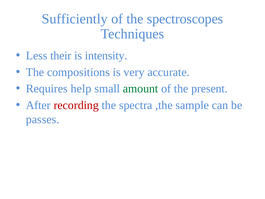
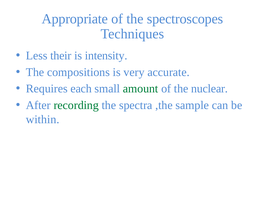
Sufficiently: Sufficiently -> Appropriate (75, 19)
help: help -> each (81, 89)
present: present -> nuclear (210, 89)
recording colour: red -> green (76, 105)
passes: passes -> within (43, 119)
